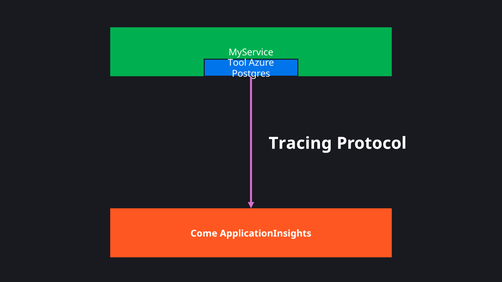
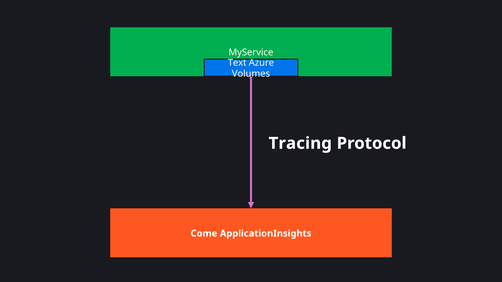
Tool: Tool -> Text (237, 63)
Postgres: Postgres -> Volumes (251, 74)
